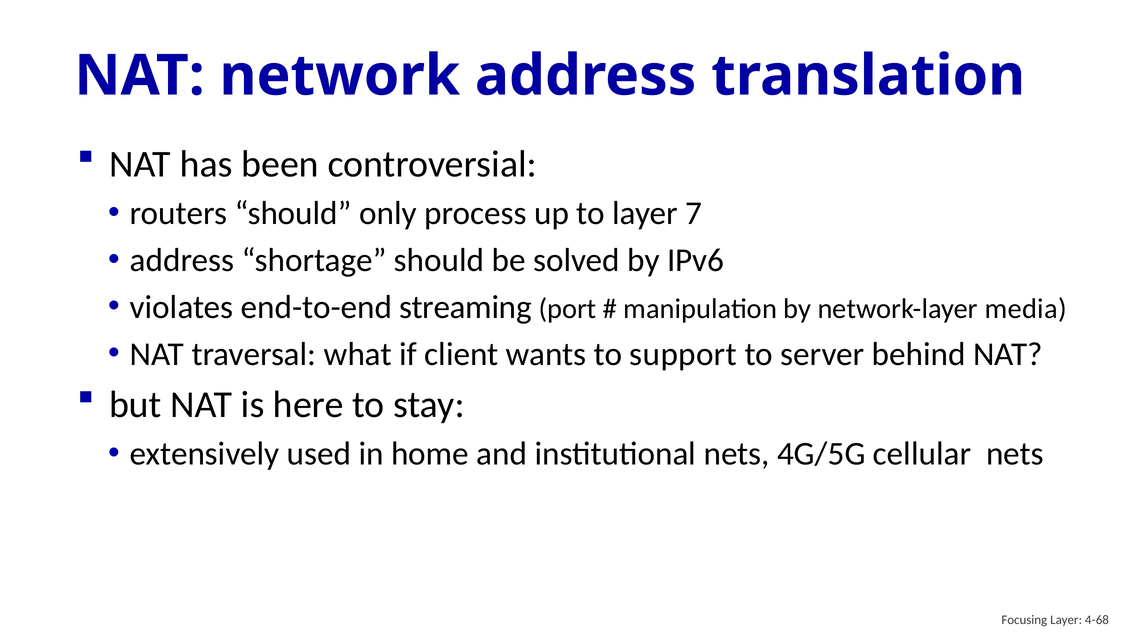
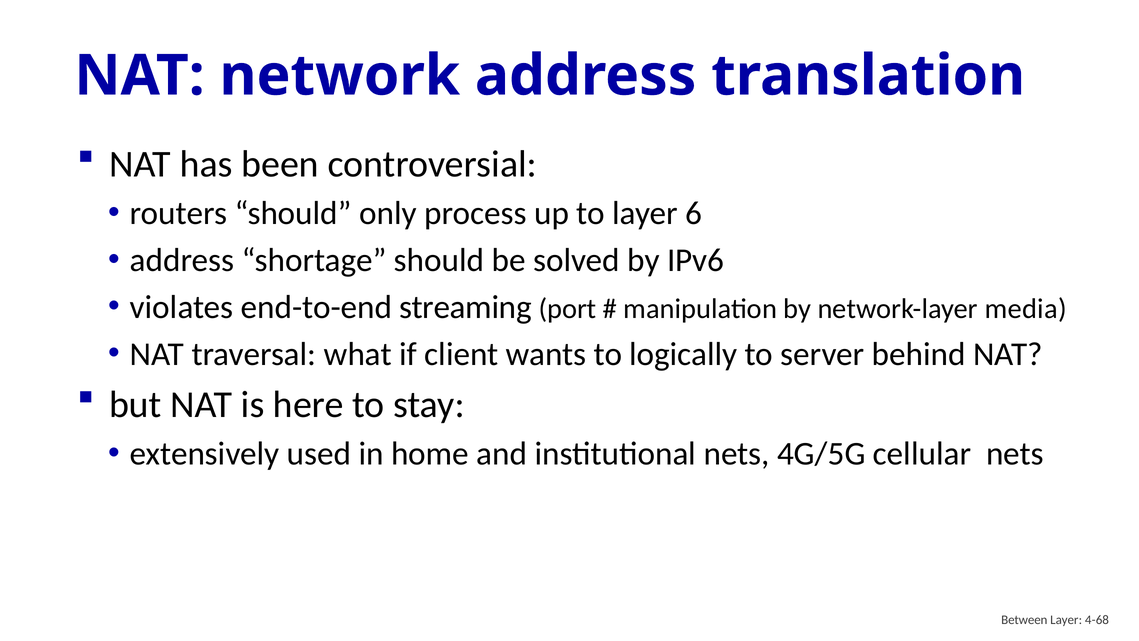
7: 7 -> 6 (694, 213)
support: support -> logically (683, 354)
Focusing: Focusing -> Between (1024, 620)
